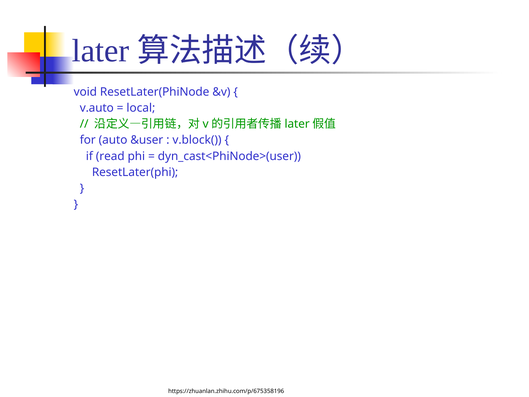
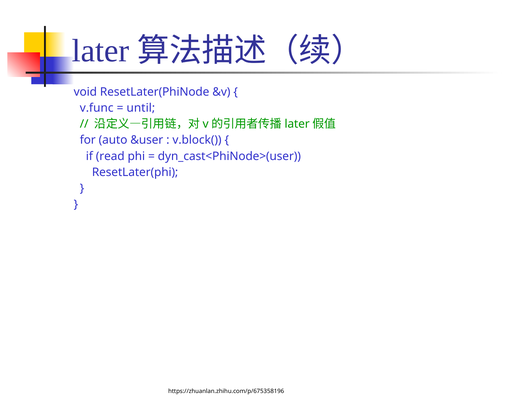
v.auto: v.auto -> v.func (97, 108)
local: local -> until (141, 108)
